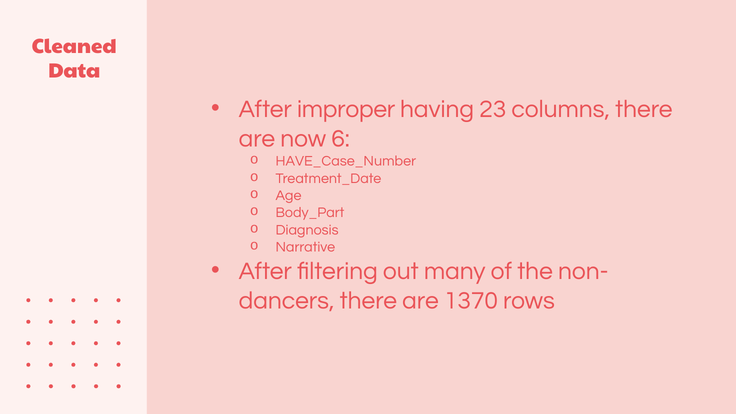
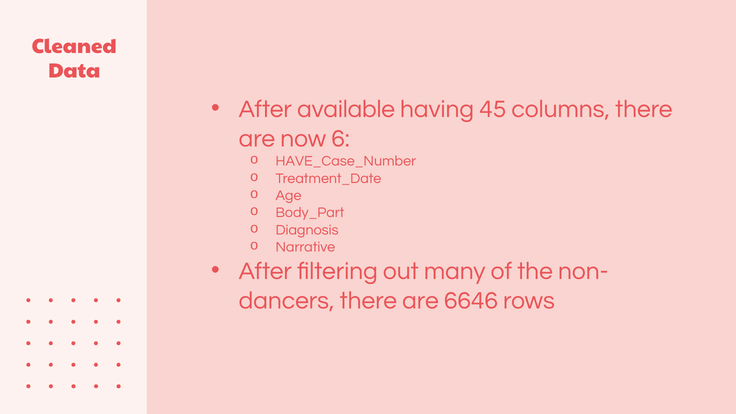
improper: improper -> available (346, 109)
23: 23 -> 45 (493, 109)
1370: 1370 -> 6646 (471, 301)
